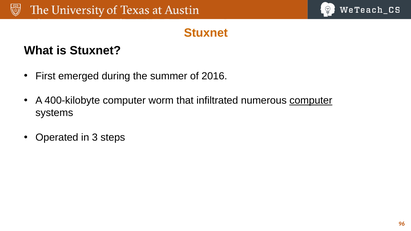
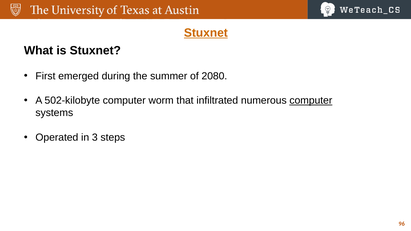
Stuxnet underline: none -> present (206, 33)
2016: 2016 -> 2080 (214, 76)
400-kilobyte: 400-kilobyte -> 502-kilobyte (72, 101)
